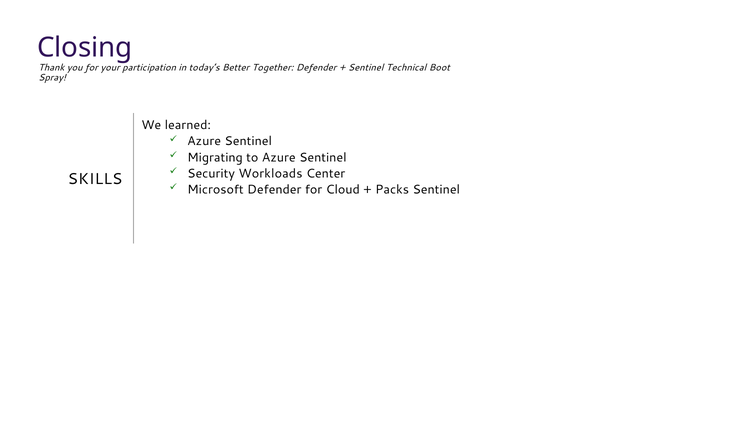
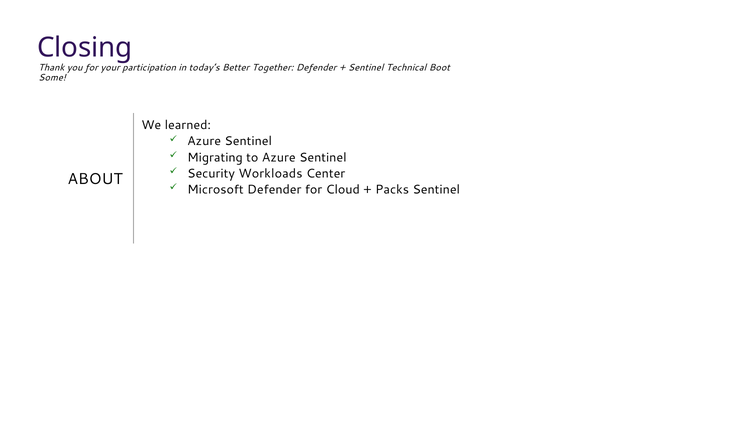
Spray: Spray -> Some (52, 78)
SKILLS: SKILLS -> ABOUT (95, 179)
